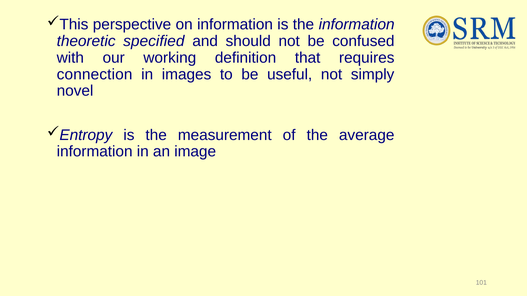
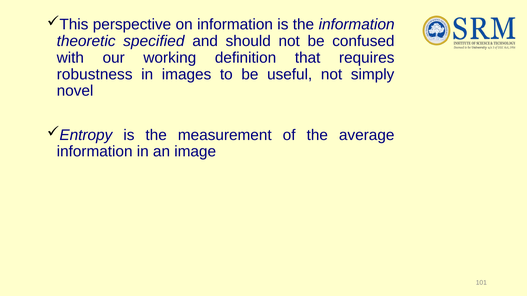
connection: connection -> robustness (95, 74)
